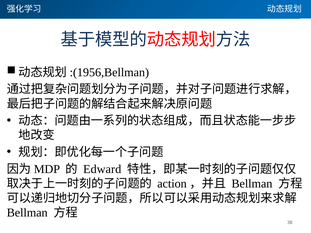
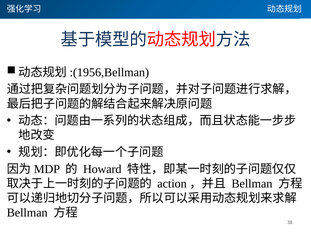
Edward: Edward -> Howard (102, 169)
